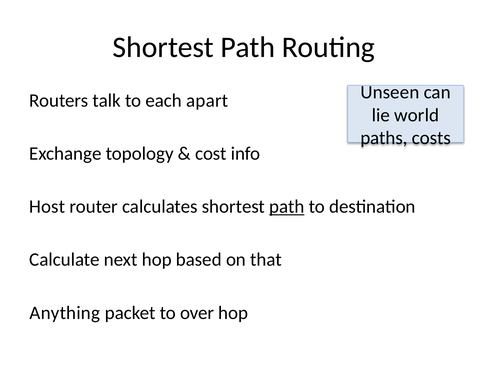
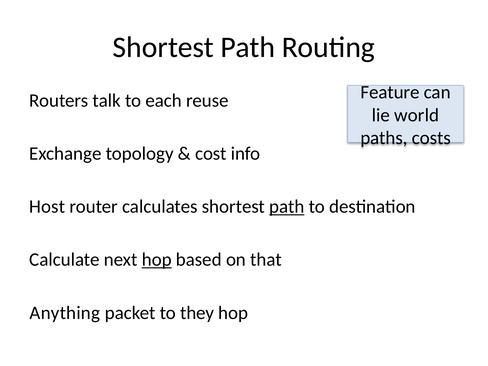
Unseen: Unseen -> Feature (390, 92)
apart: apart -> reuse (207, 101)
hop underline: none -> present (157, 260)
over: over -> they (197, 313)
